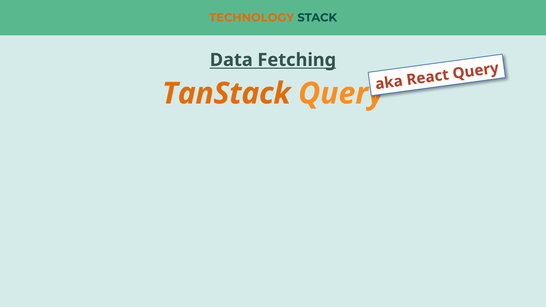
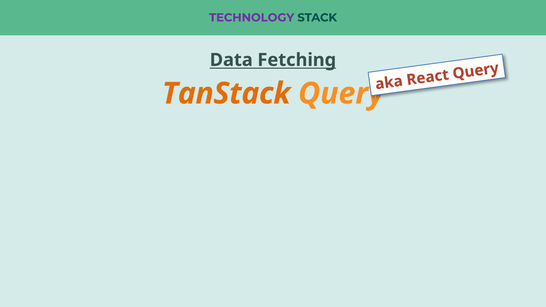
TECHNOLOGY colour: orange -> purple (252, 18)
